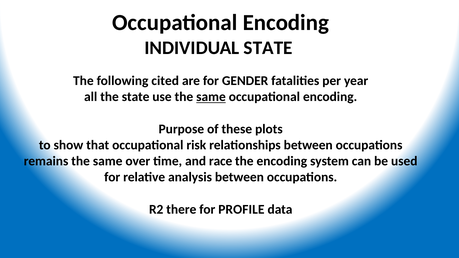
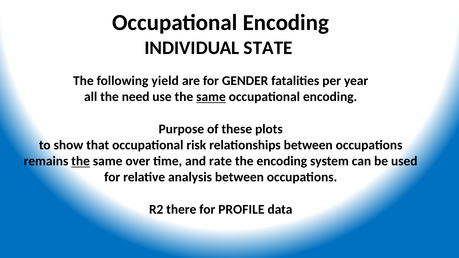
cited: cited -> yield (165, 81)
the state: state -> need (136, 97)
the underline: none -> present (81, 161)
race: race -> rate (221, 161)
